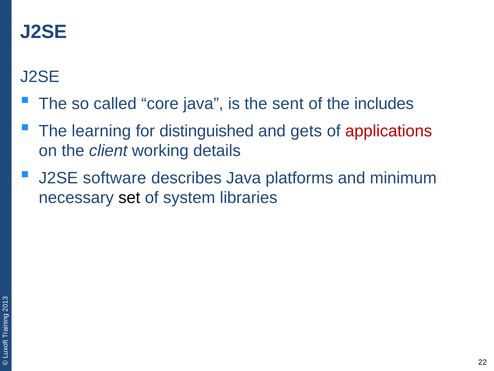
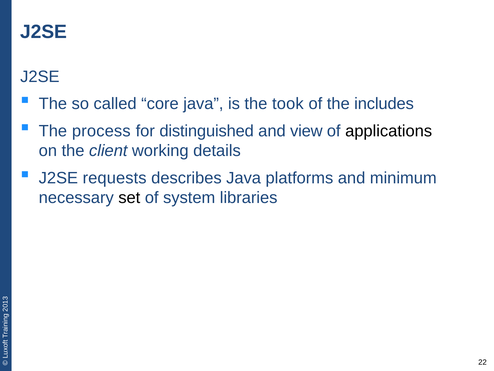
sent: sent -> took (288, 104)
learning: learning -> process (101, 131)
gets: gets -> view (306, 131)
applications colour: red -> black (389, 131)
software: software -> requests (115, 178)
